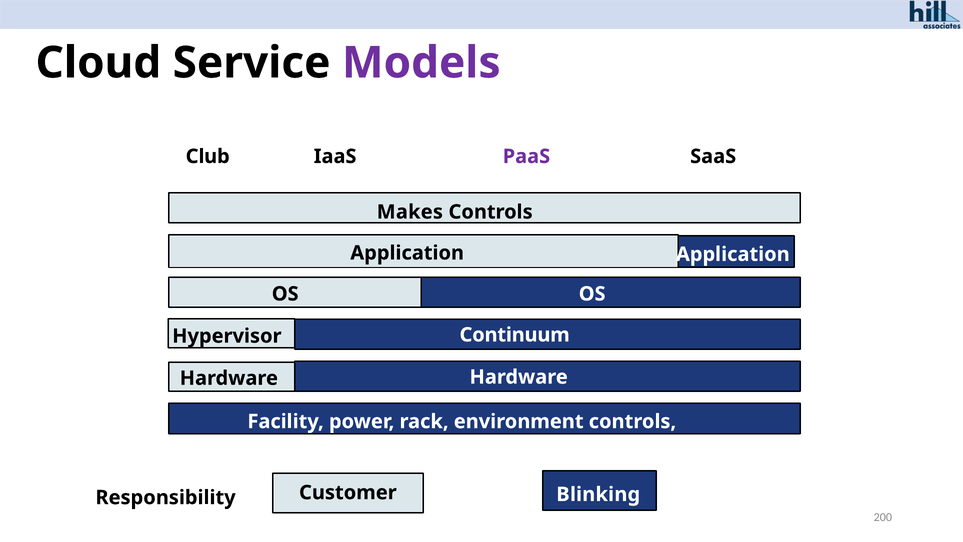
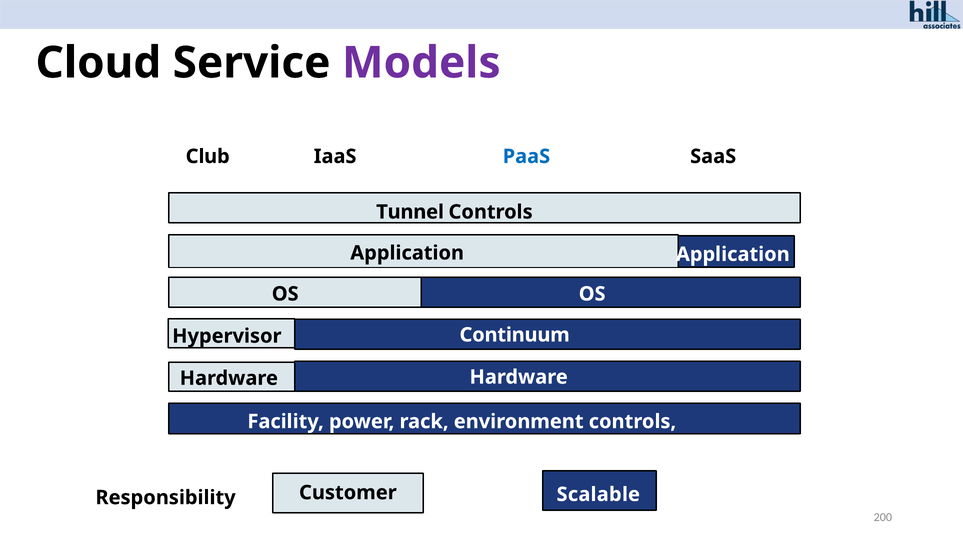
PaaS colour: purple -> blue (526, 156)
Makes: Makes -> Tunnel (410, 212)
Blinking: Blinking -> Scalable (598, 494)
